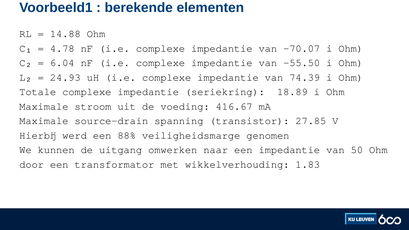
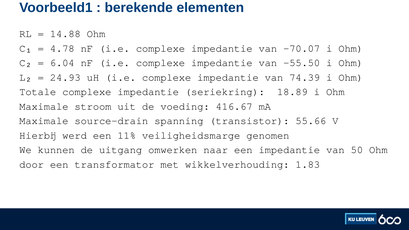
27.85: 27.85 -> 55.66 (311, 121)
88%: 88% -> 11% (127, 135)
